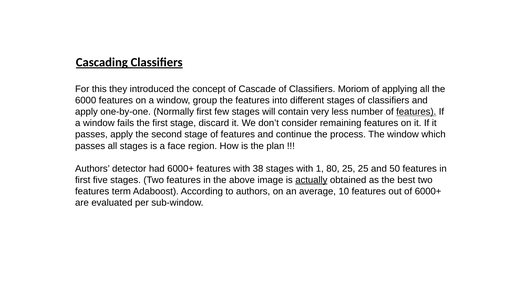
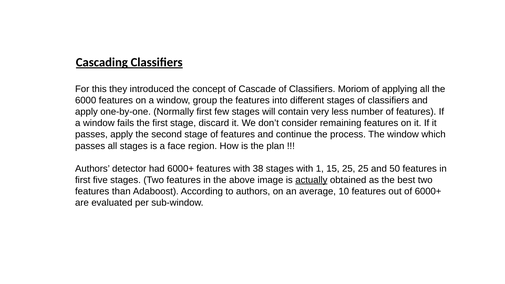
features underline: present -> none (416, 112)
80: 80 -> 15 (333, 169)
term: term -> than (121, 191)
